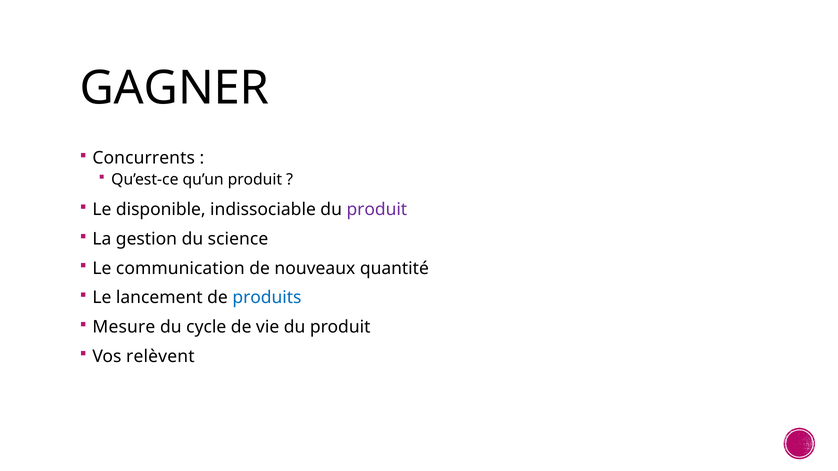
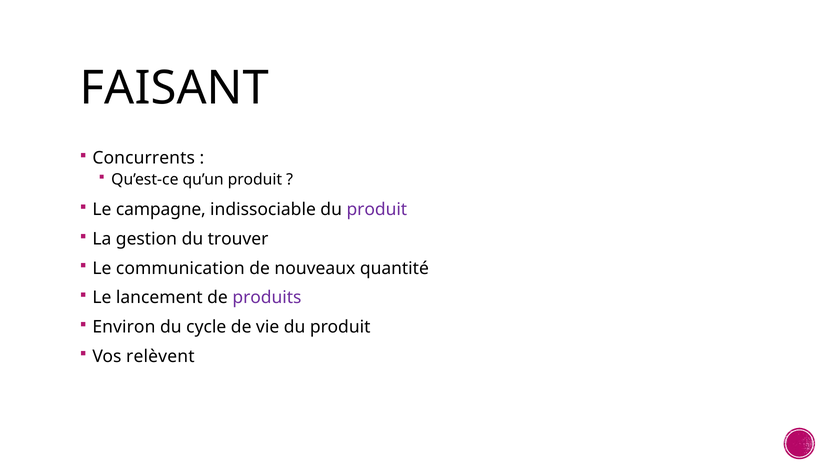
GAGNER: GAGNER -> FAISANT (174, 88)
disponible: disponible -> campagne (161, 210)
science: science -> trouver (238, 239)
produits colour: blue -> purple (267, 298)
Mesure: Mesure -> Environ (124, 327)
